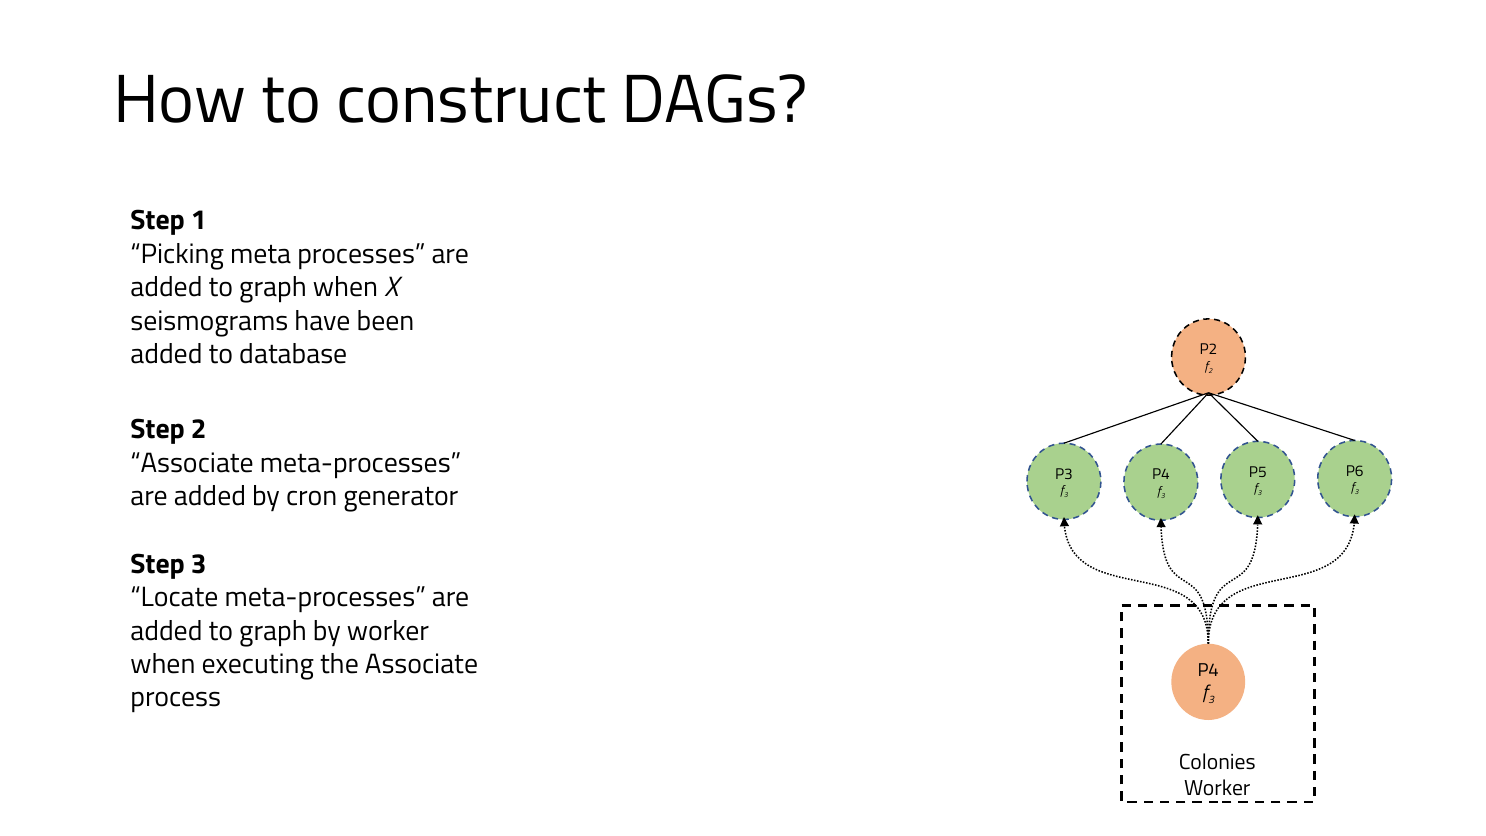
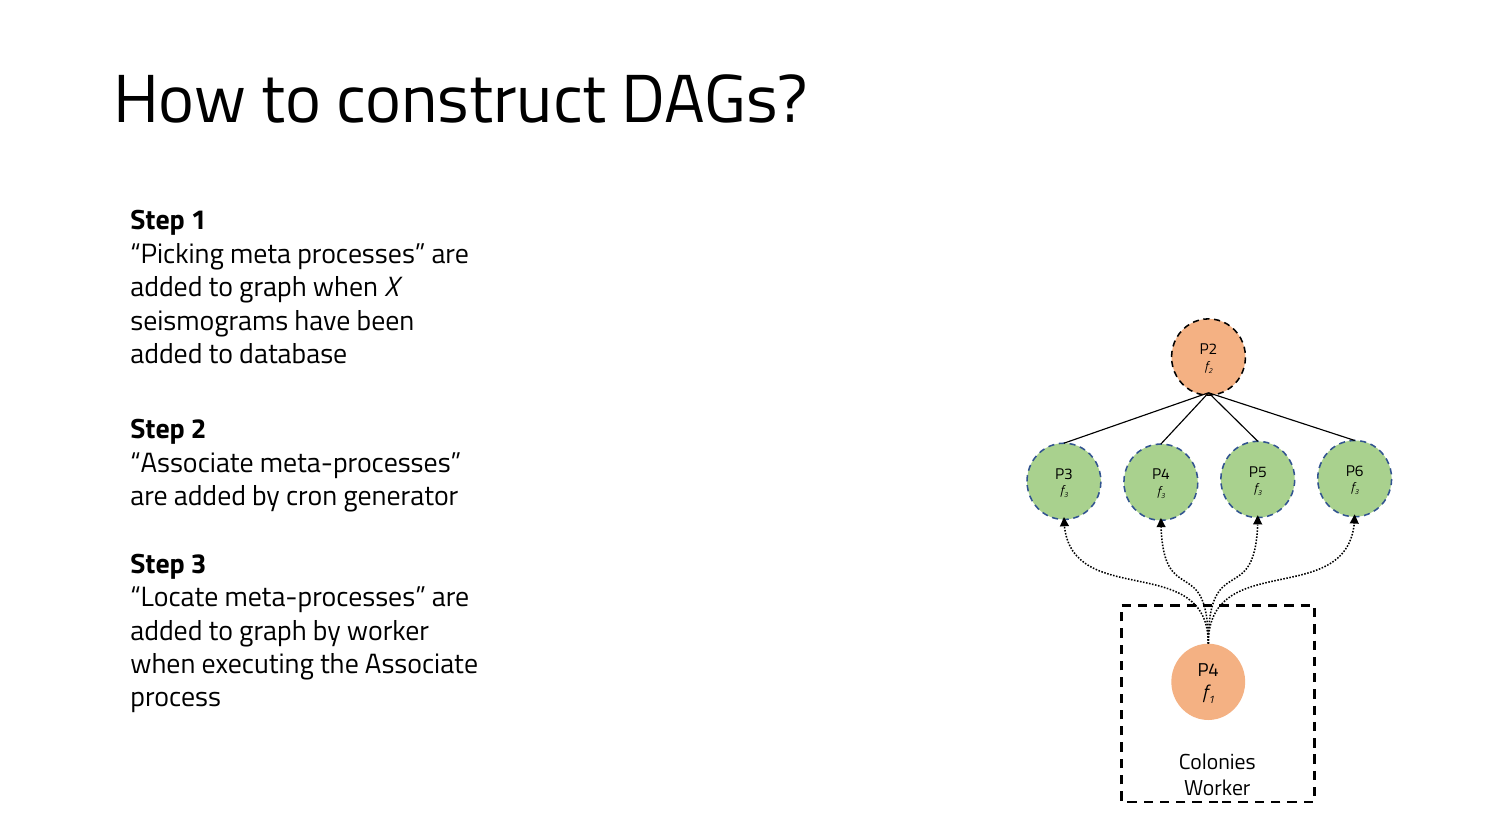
3: 3 -> 1 (1211, 700)
